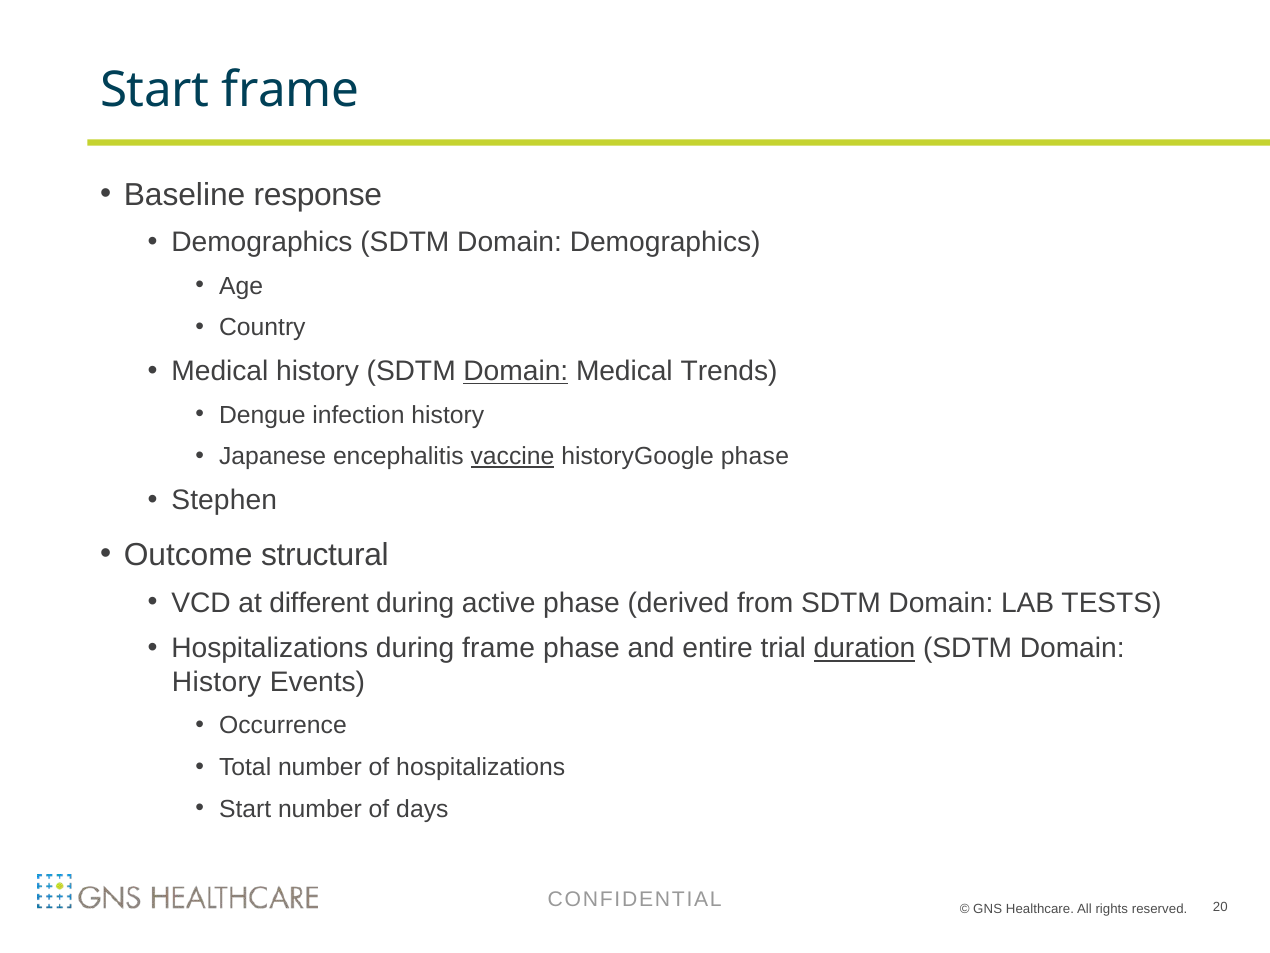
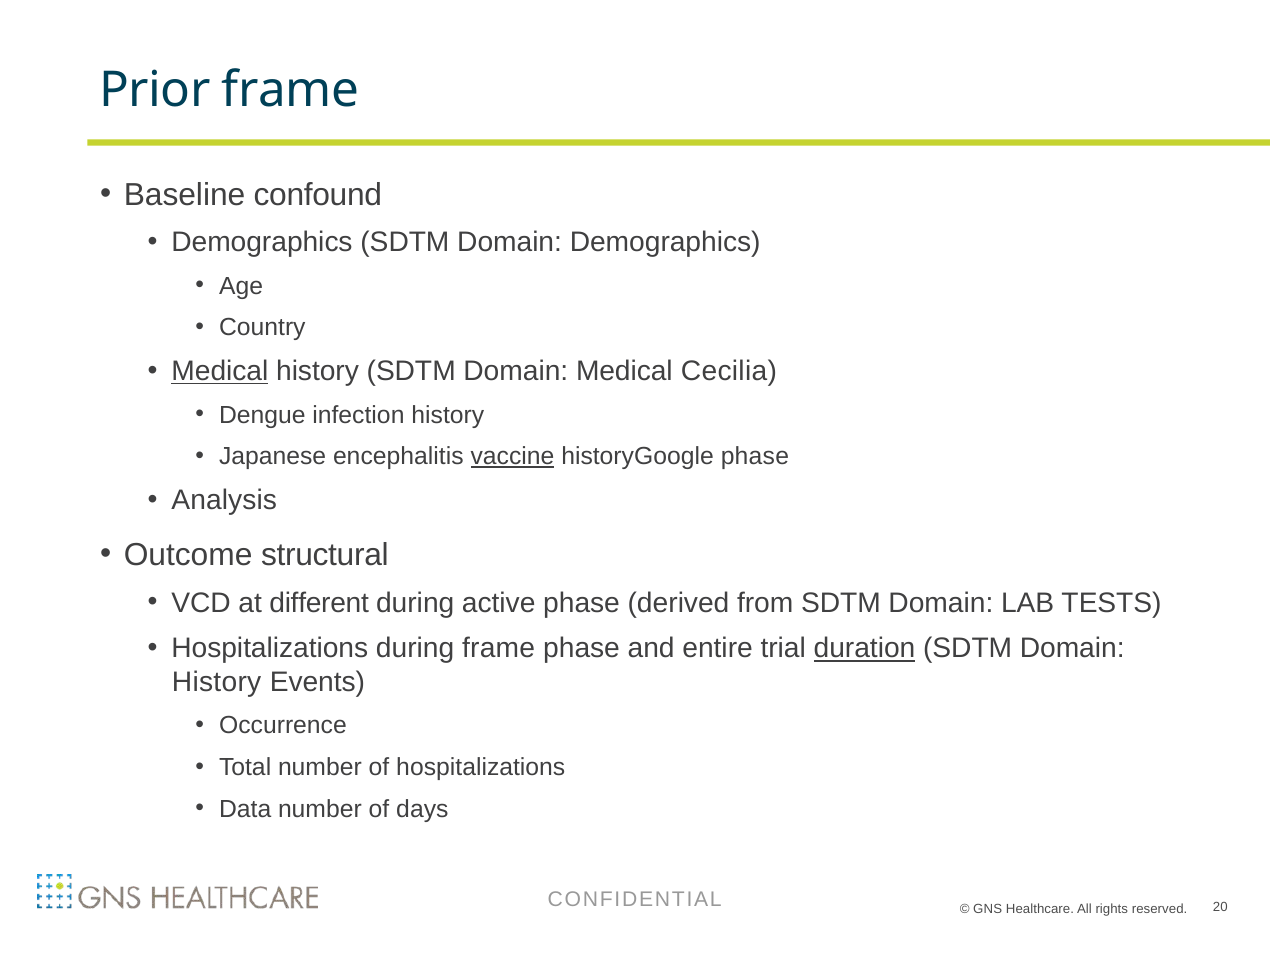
Start: Start -> Prior (155, 90)
response: response -> confound (318, 195)
Medical underline: none -> present (220, 371)
Domain underline: present -> none (516, 371)
Trends: Trends -> Cecilia (729, 371)
Stephen: Stephen -> Analysis (224, 500)
Start: Start -> Data (245, 809)
